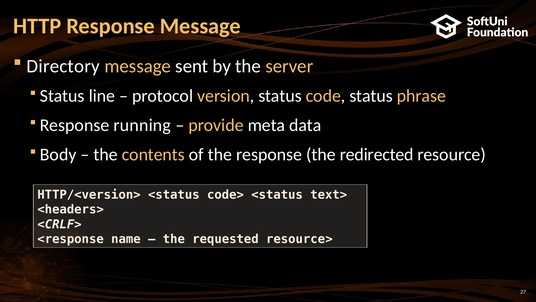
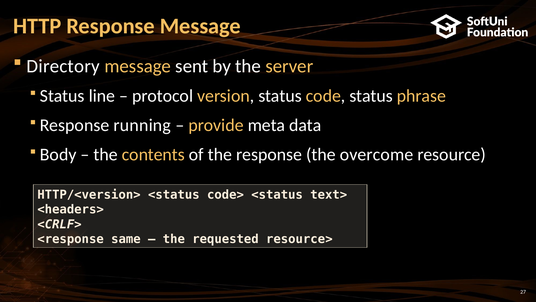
redirected: redirected -> overcome (377, 154)
name: name -> same (126, 239)
